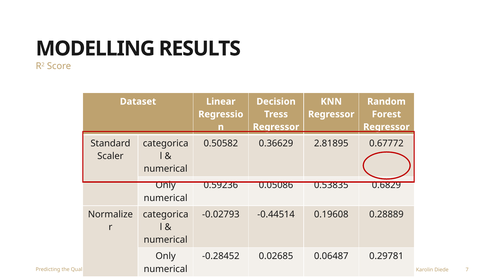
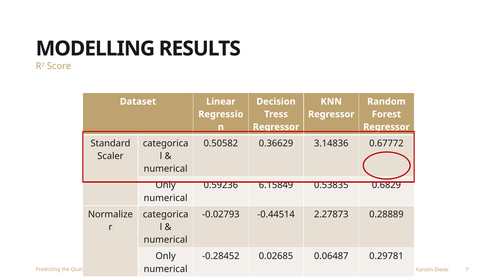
2.81895: 2.81895 -> 3.14836 (331, 143)
0.05086: 0.05086 -> 6.15849 (276, 185)
0.19608: 0.19608 -> 2.27873 (331, 214)
